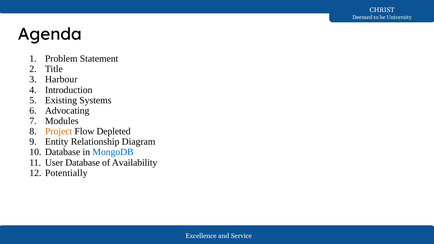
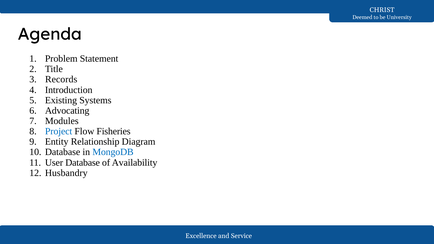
Harbour: Harbour -> Records (61, 79)
Project colour: orange -> blue (59, 131)
Depleted: Depleted -> Fisheries (114, 131)
Potentially: Potentially -> Husbandry (66, 173)
